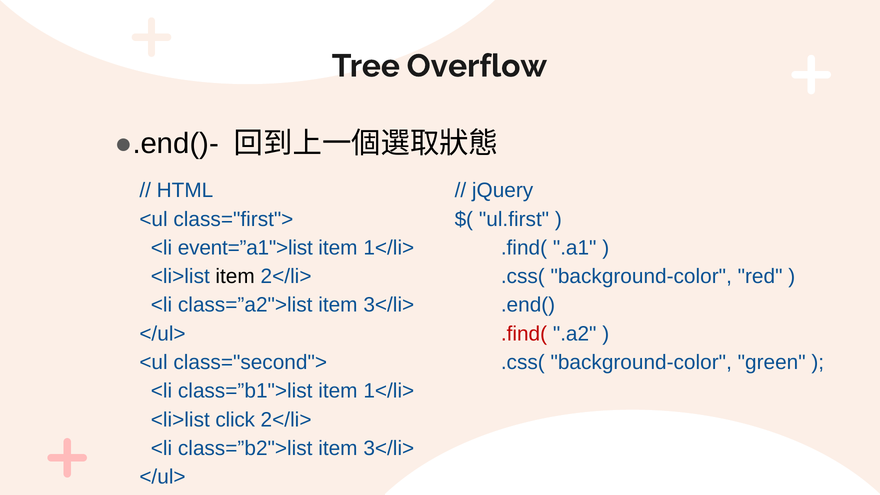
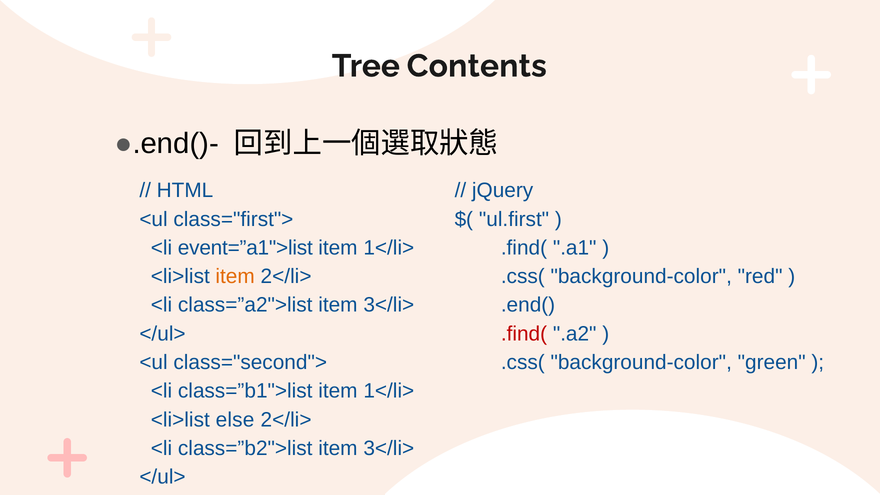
Overflow: Overflow -> Contents (477, 66)
item colour: black -> orange (235, 276)
click: click -> else (235, 420)
